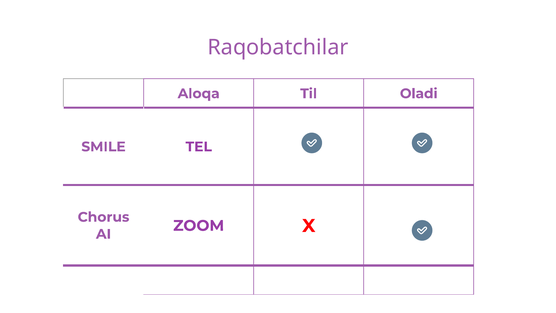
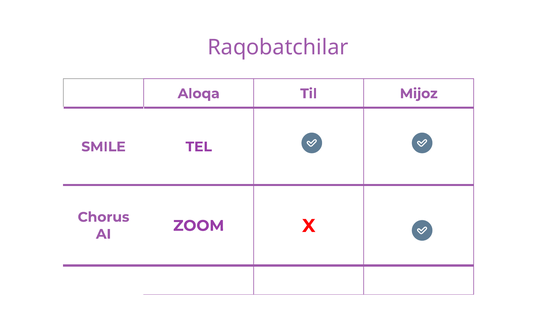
Oladi: Oladi -> Mijoz (419, 94)
